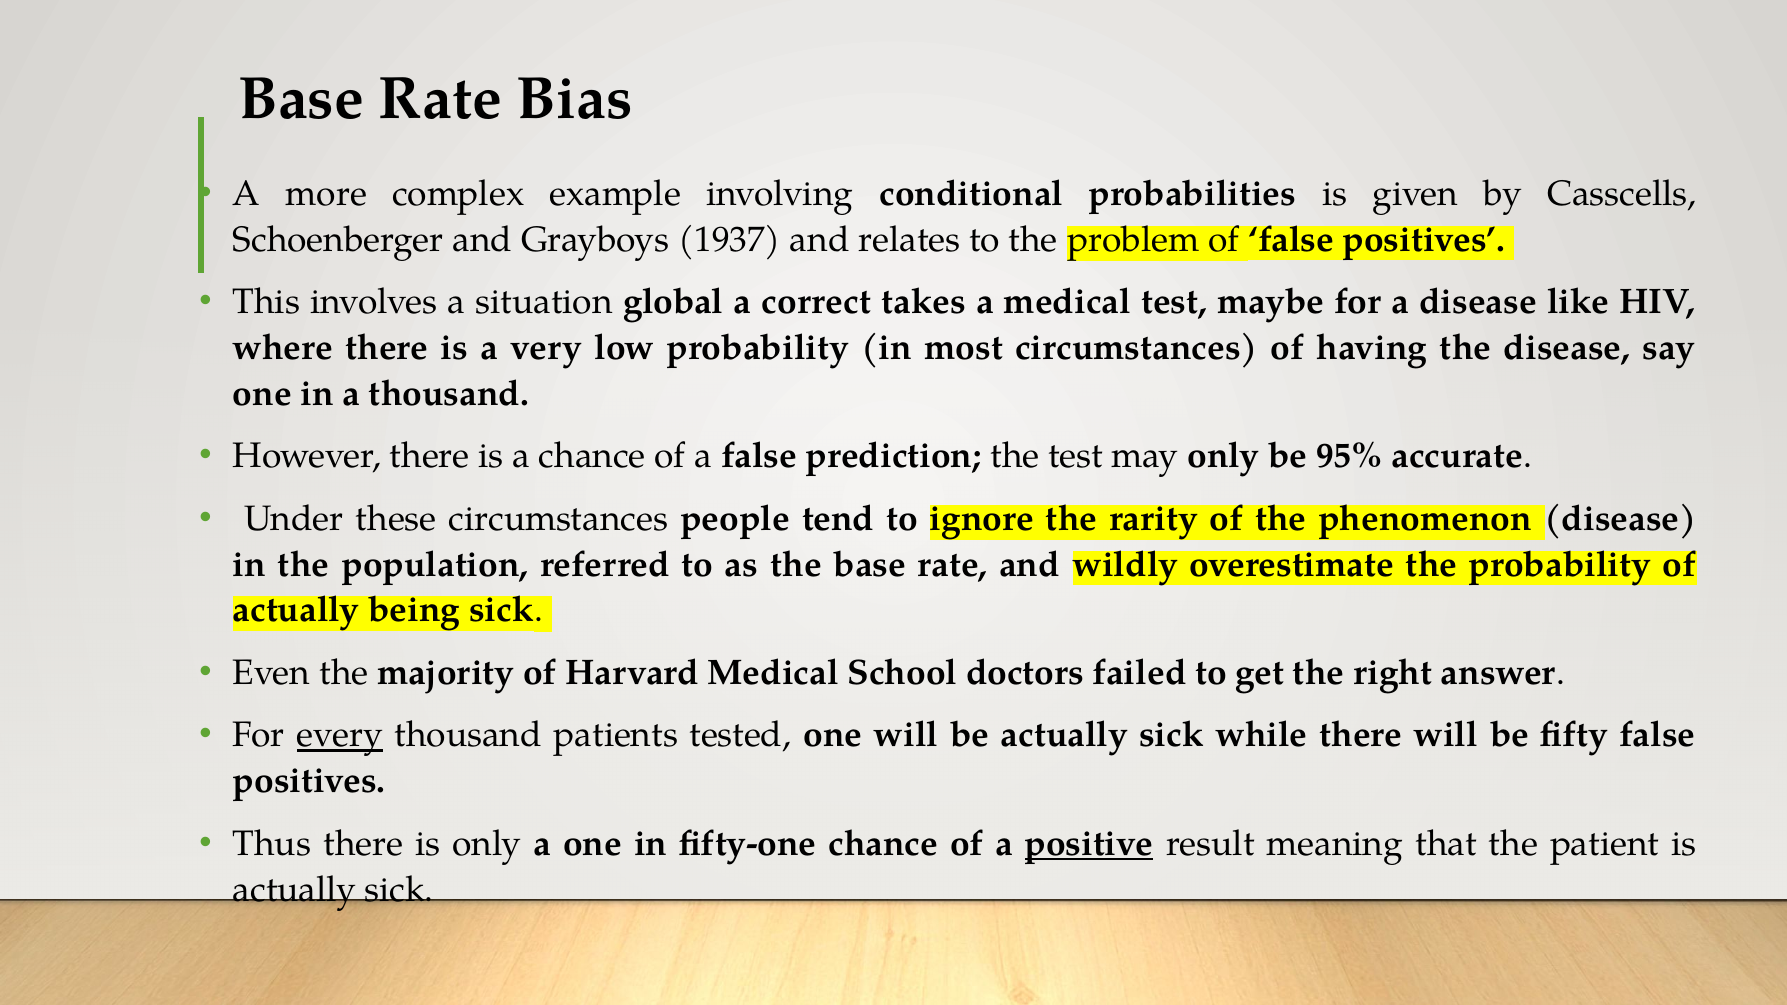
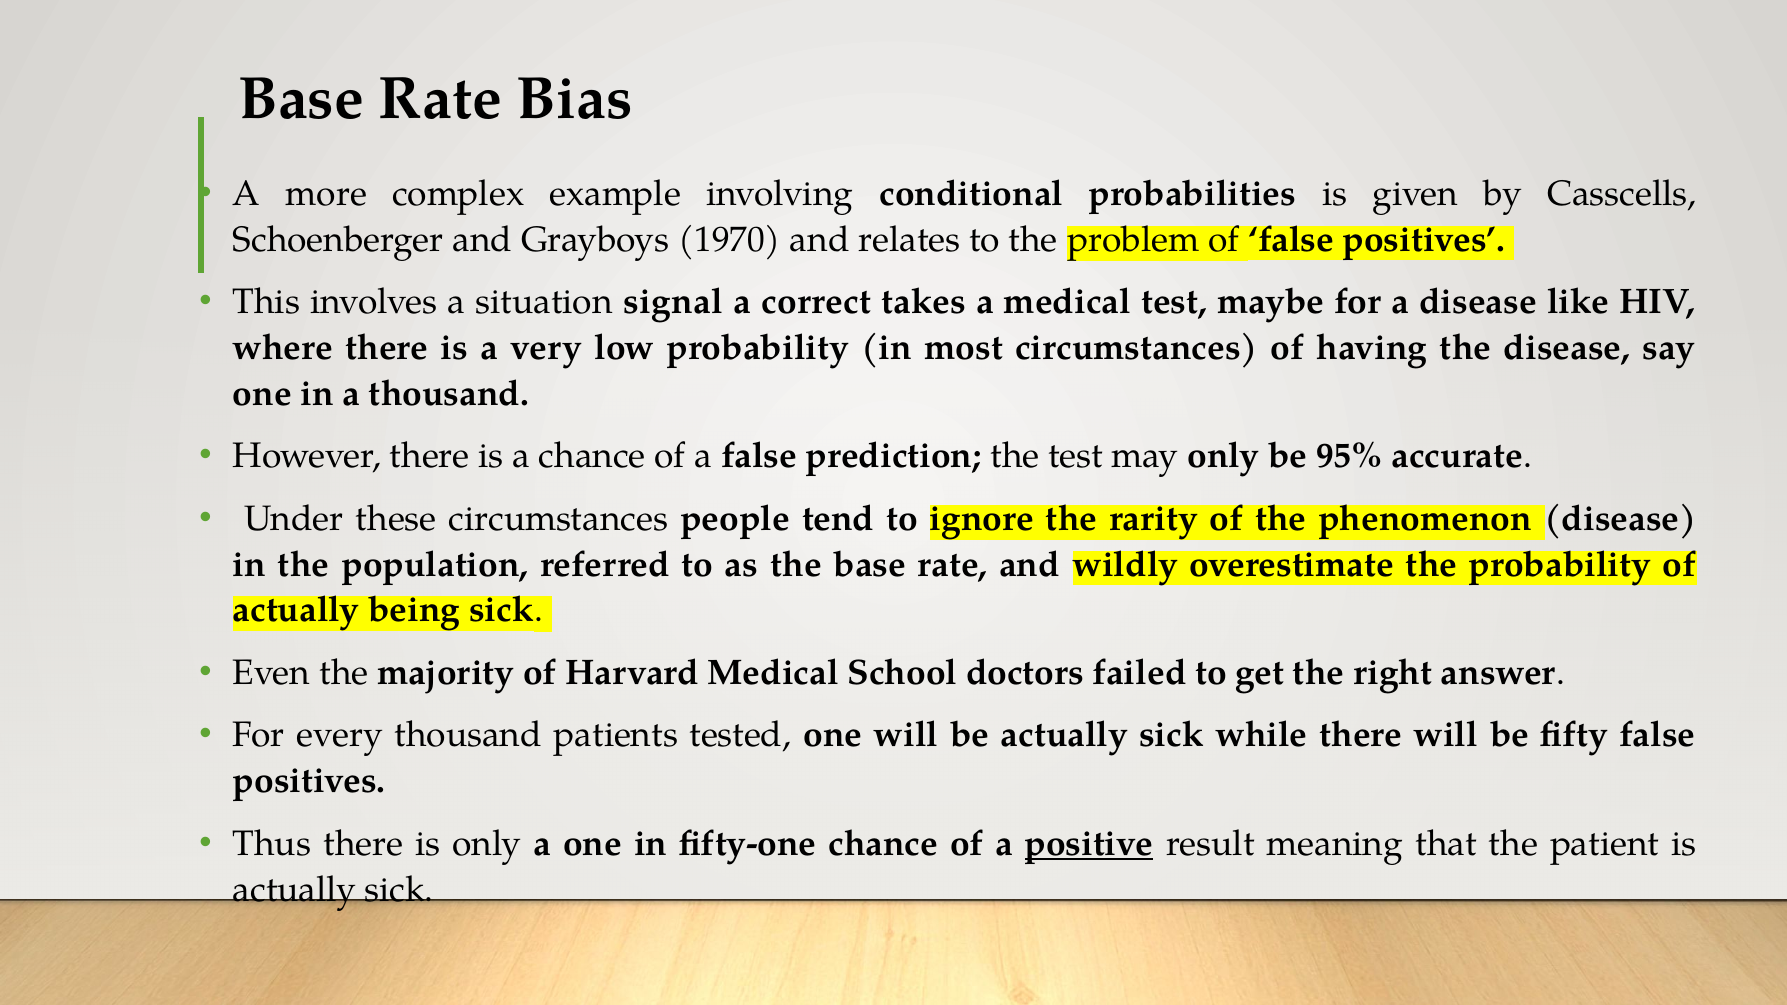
1937: 1937 -> 1970 (730, 240)
global: global -> signal (673, 302)
every underline: present -> none (340, 735)
